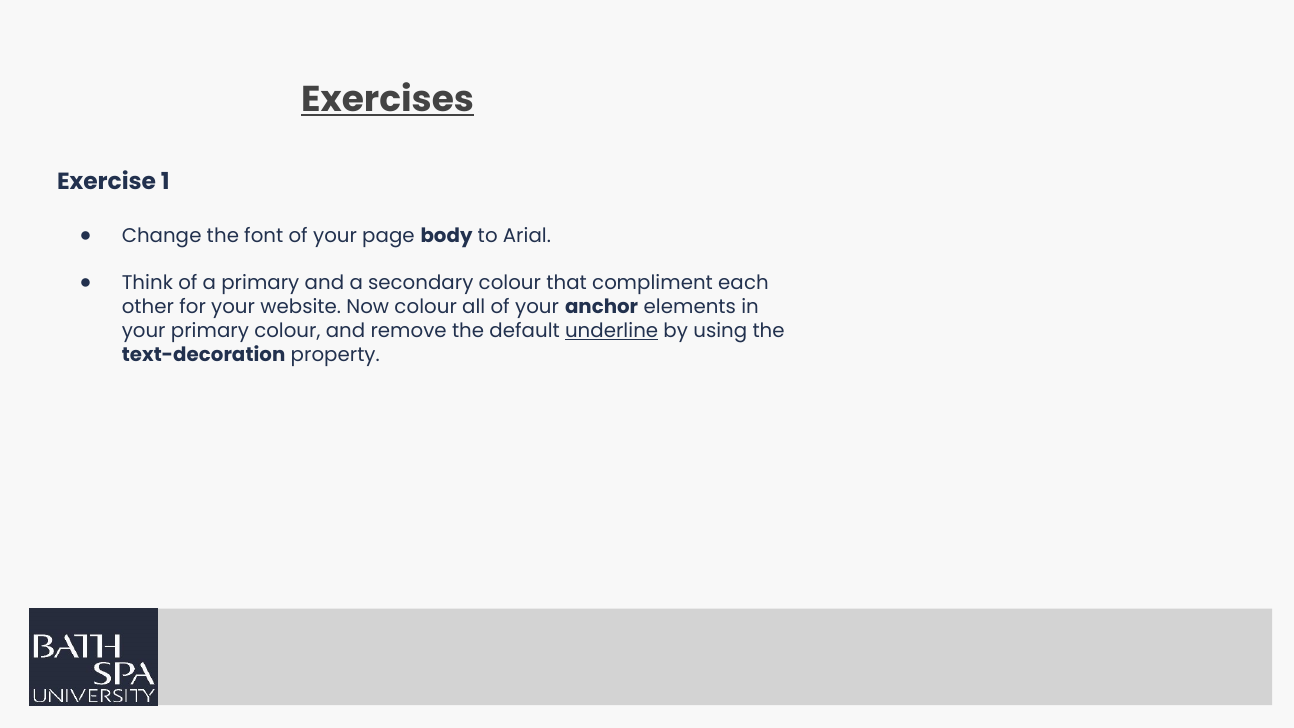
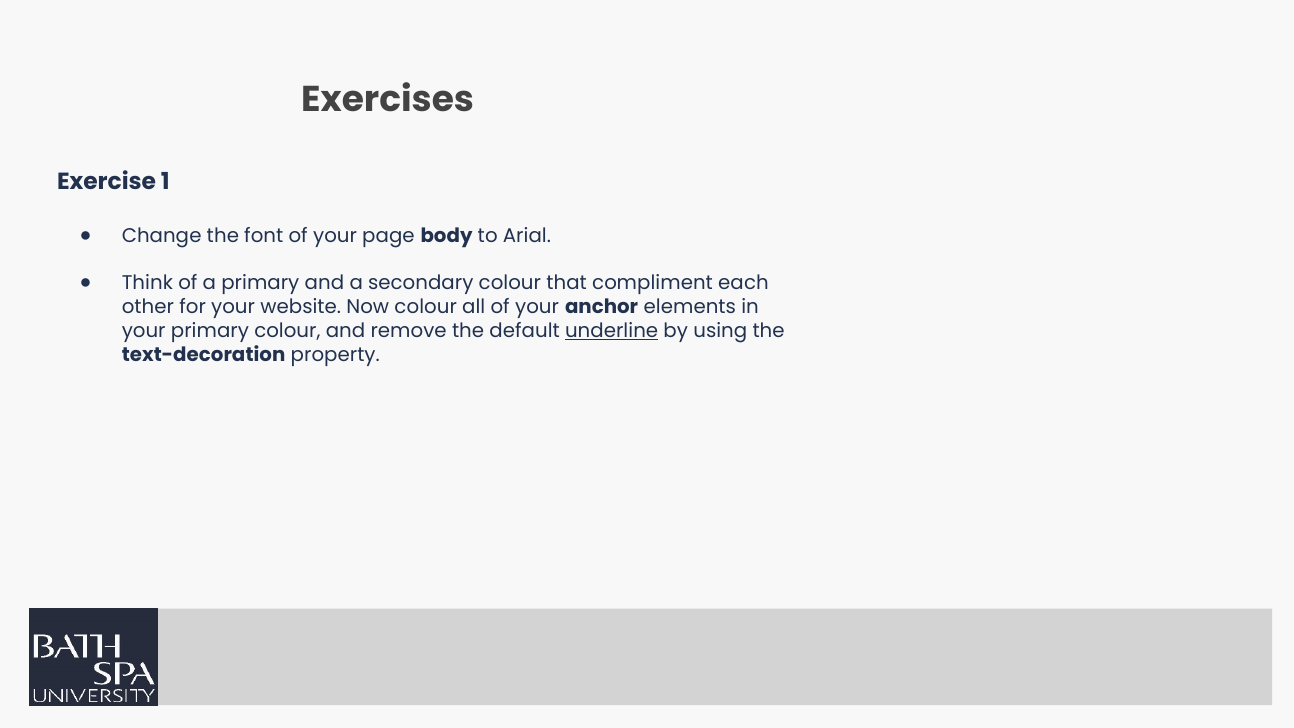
Exercises underline: present -> none (388, 99)
